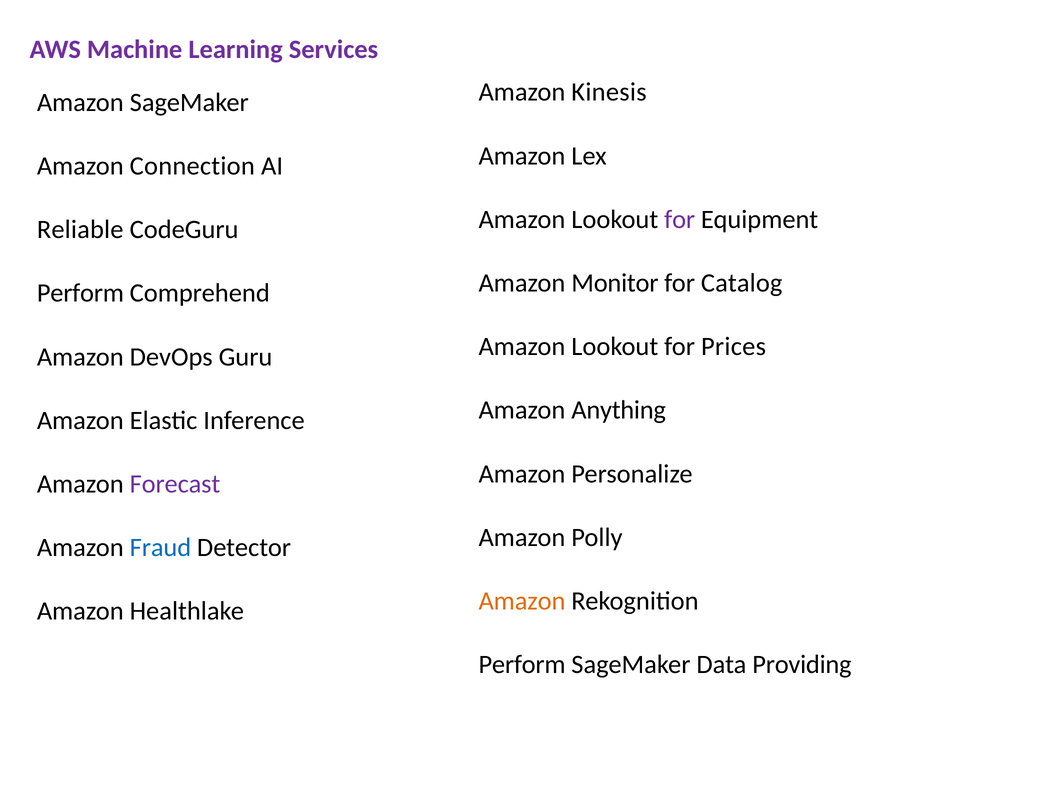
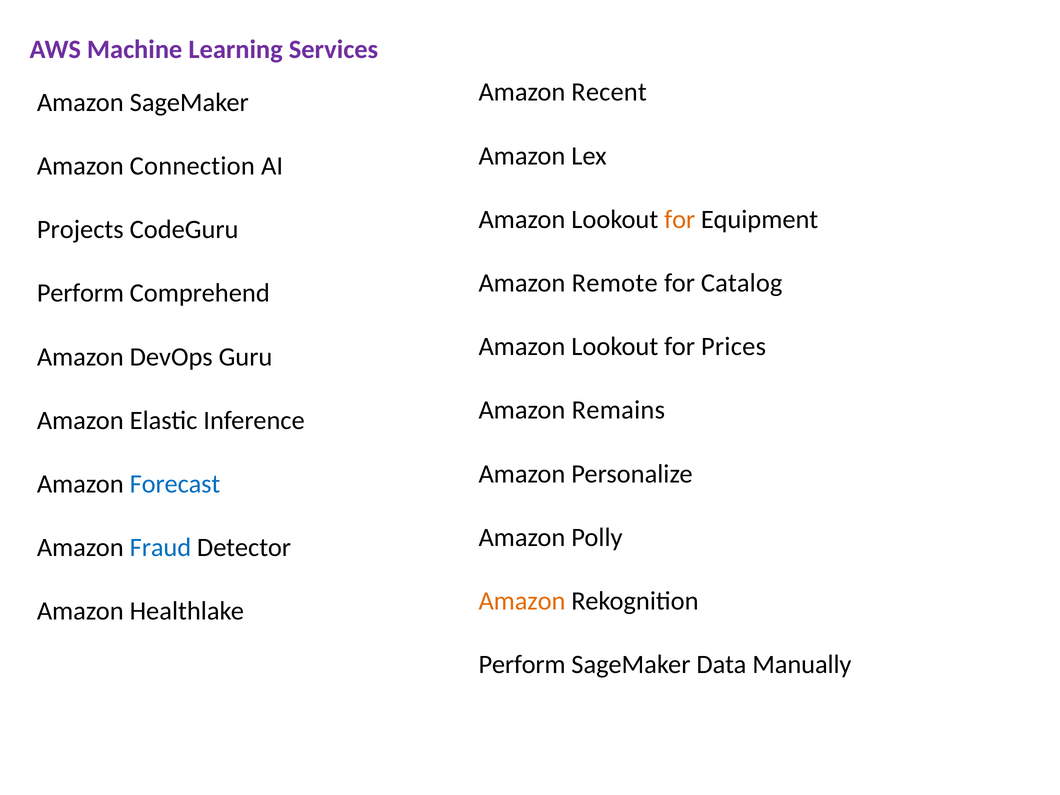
Kinesis: Kinesis -> Recent (609, 92)
for colour: purple -> orange (680, 219)
Reliable: Reliable -> Projects (80, 230)
Monitor: Monitor -> Remote (615, 283)
Anything: Anything -> Remains (618, 410)
Forecast colour: purple -> blue (175, 484)
Providing: Providing -> Manually (802, 665)
